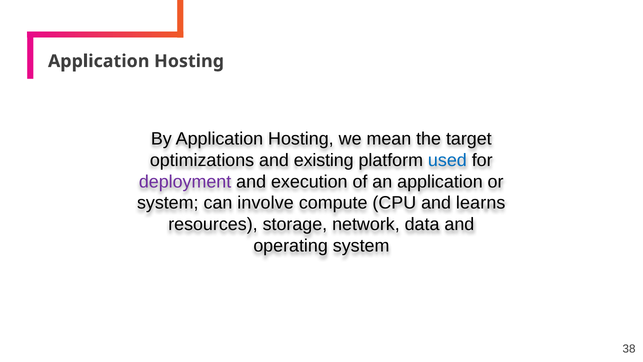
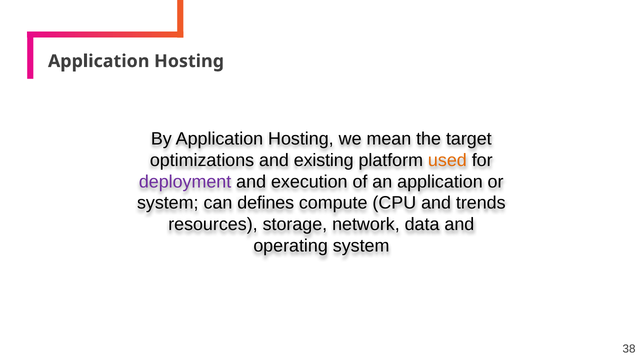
used colour: blue -> orange (447, 160)
involve: involve -> defines (266, 203)
learns: learns -> trends (481, 203)
